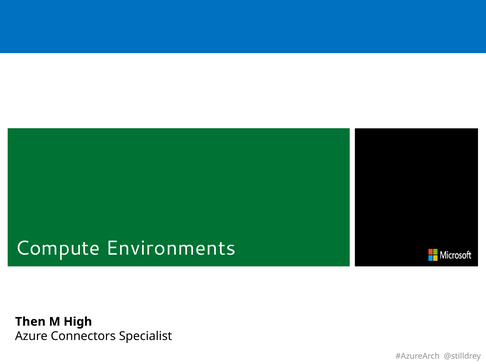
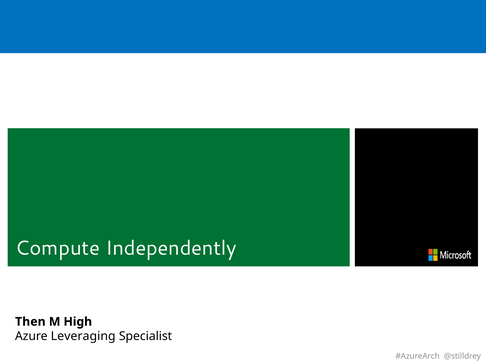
Environments: Environments -> Independently (171, 249)
Connectors: Connectors -> Leveraging (83, 337)
